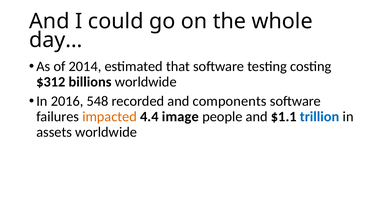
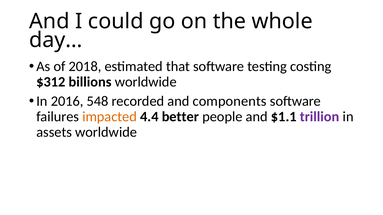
2014: 2014 -> 2018 (85, 66)
image: image -> better (180, 117)
trillion colour: blue -> purple (320, 117)
